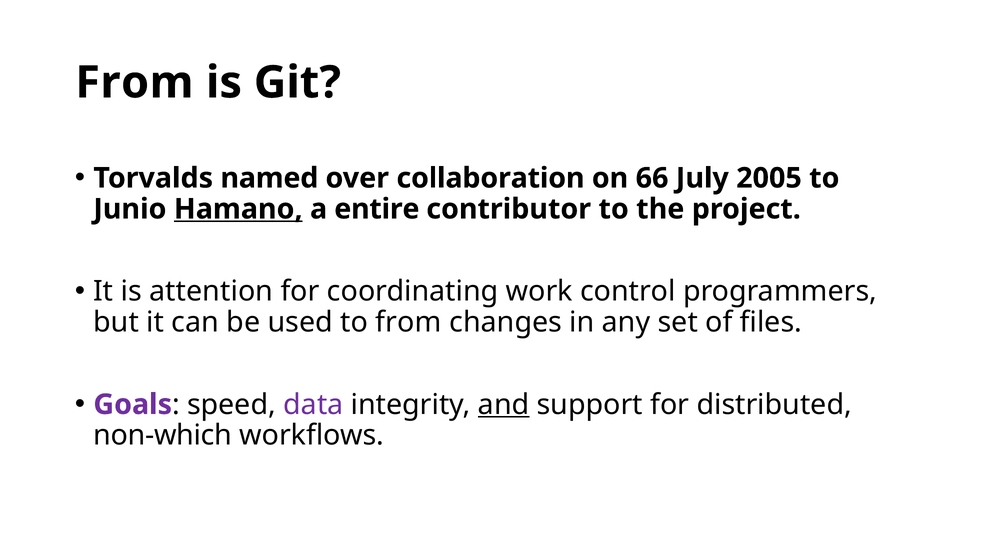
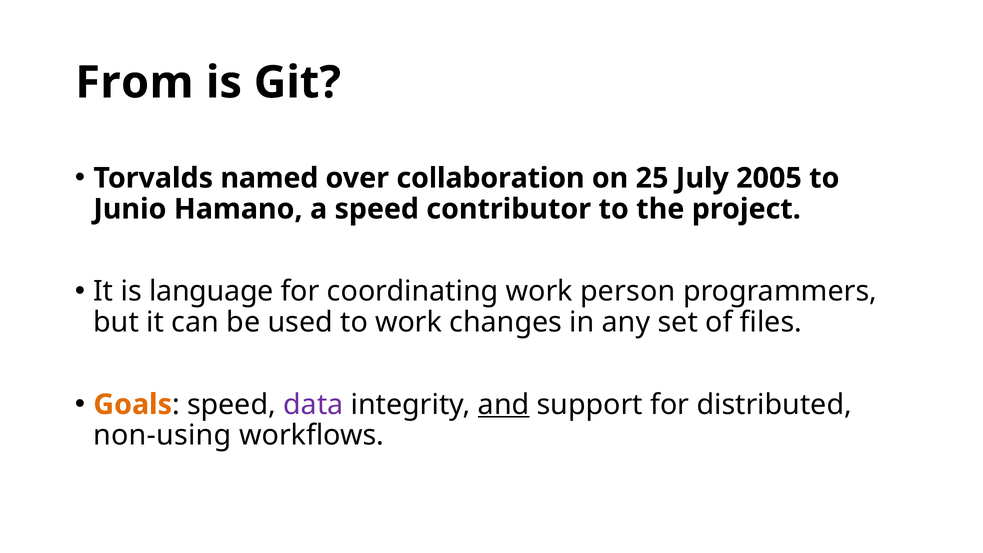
66: 66 -> 25 (652, 178)
Hamano underline: present -> none (238, 209)
a entire: entire -> speed (377, 209)
attention: attention -> language (211, 291)
control: control -> person (628, 291)
to from: from -> work (409, 322)
Goals colour: purple -> orange (133, 404)
non-which: non-which -> non-using (162, 435)
